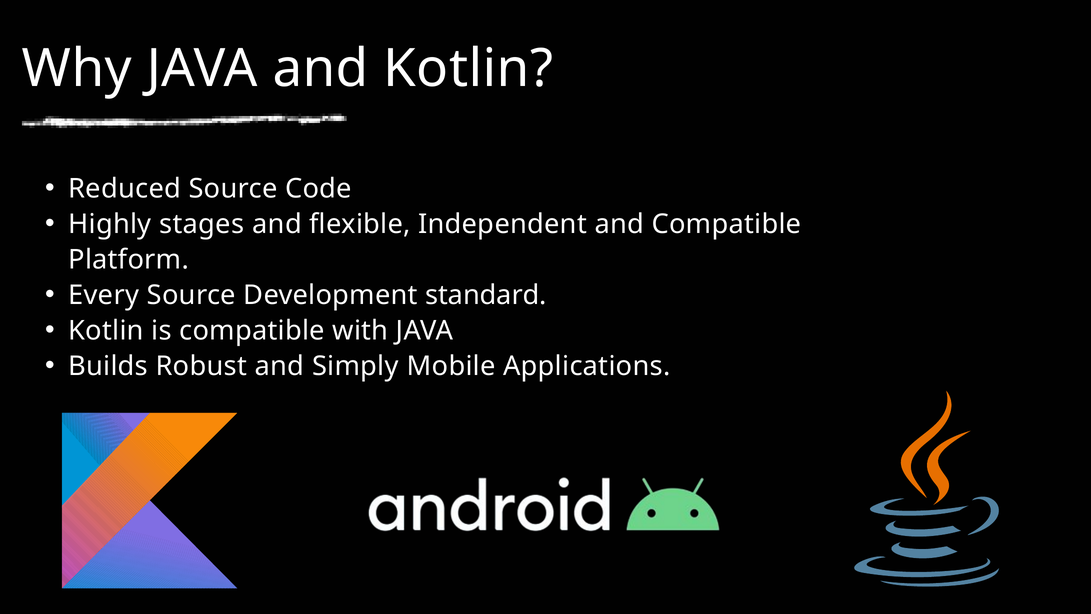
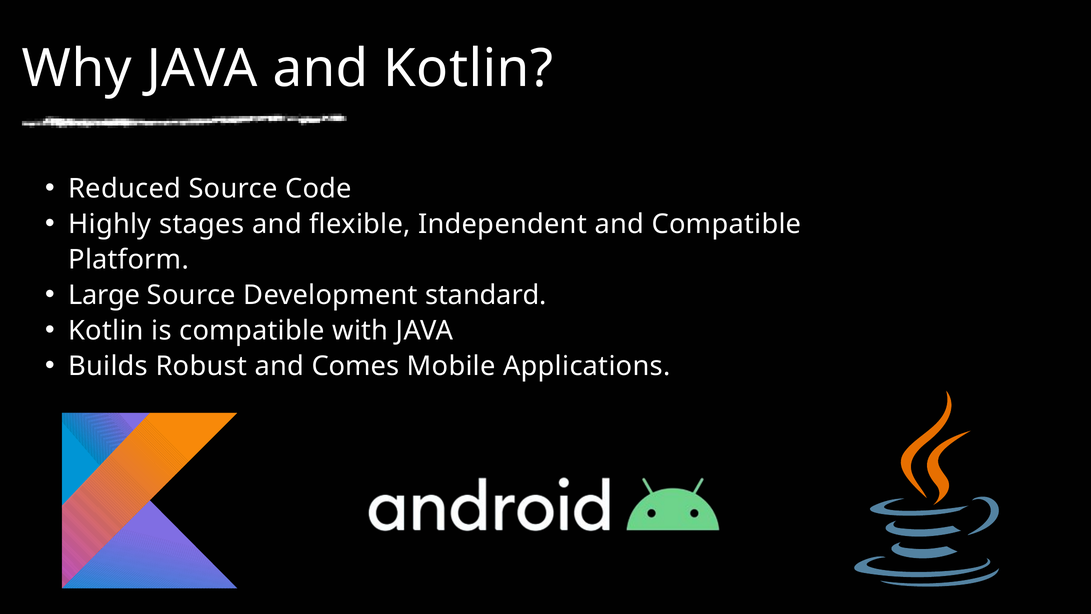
Every: Every -> Large (104, 295)
Simply: Simply -> Comes (355, 366)
